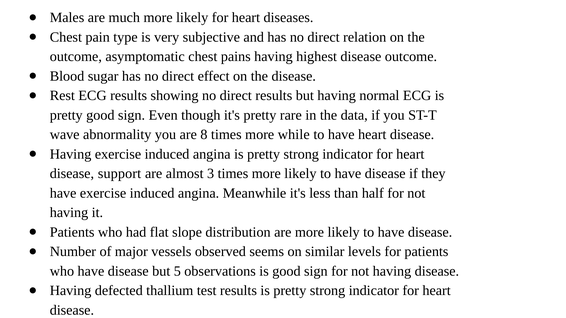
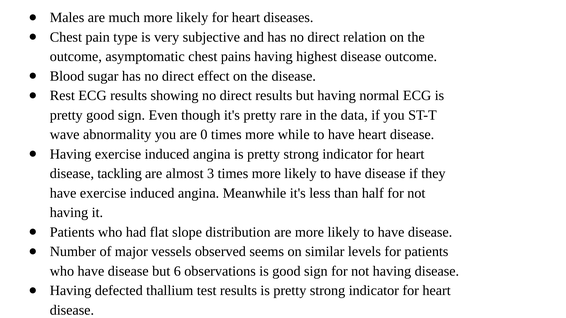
8: 8 -> 0 (204, 135)
support: support -> tackling (120, 174)
5: 5 -> 6 (177, 271)
